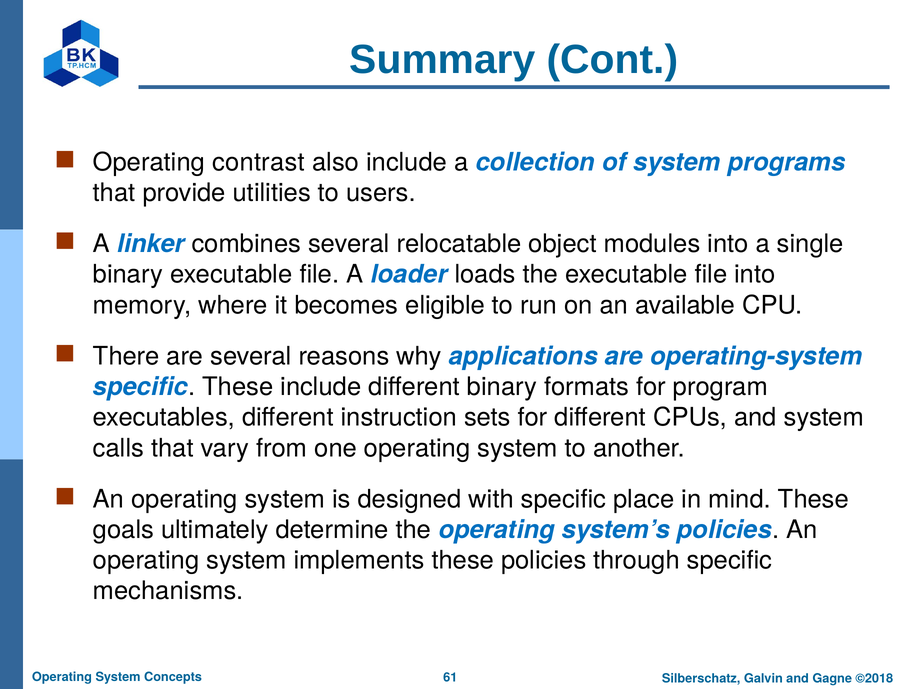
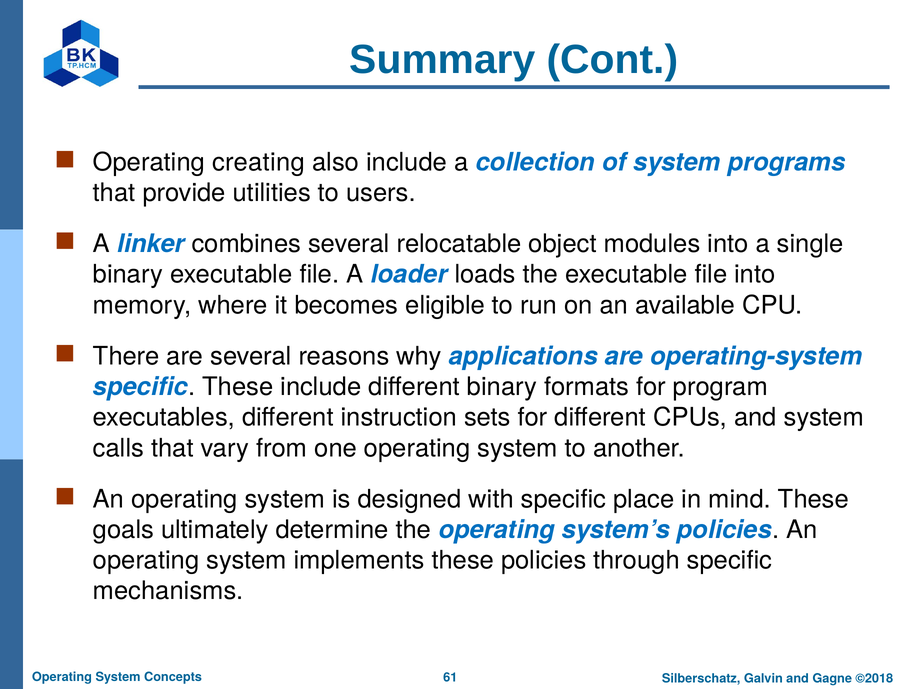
contrast: contrast -> creating (258, 162)
